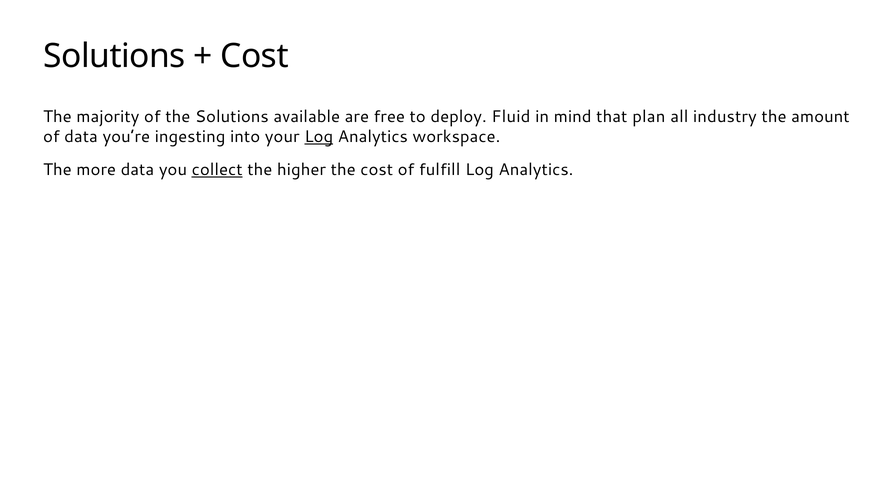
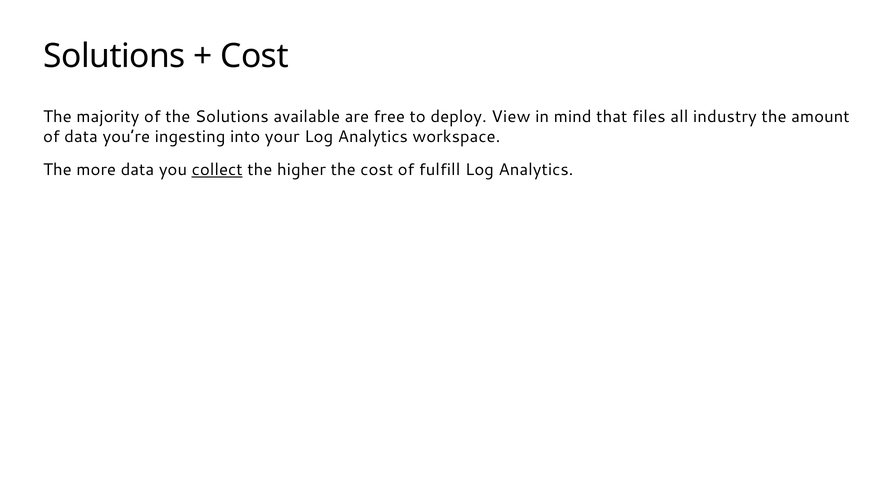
Fluid: Fluid -> View (511, 117)
plan: plan -> files (649, 117)
Log underline: present -> none (319, 137)
